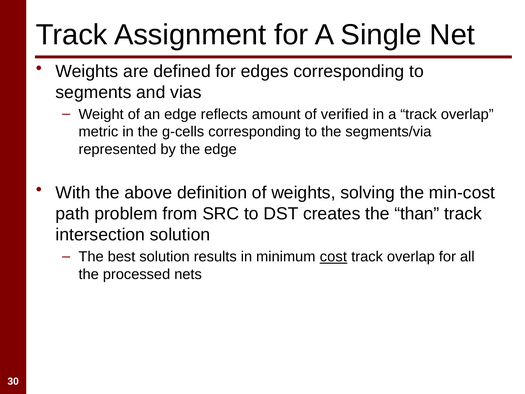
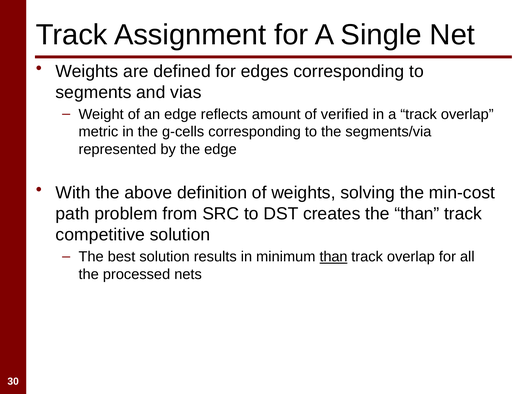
intersection: intersection -> competitive (100, 235)
minimum cost: cost -> than (334, 257)
